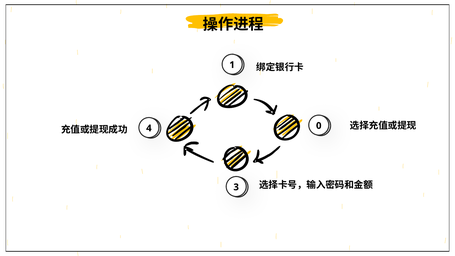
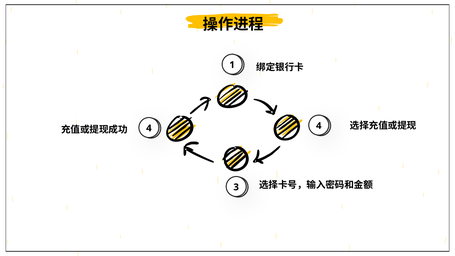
4 0: 0 -> 4 (319, 126)
